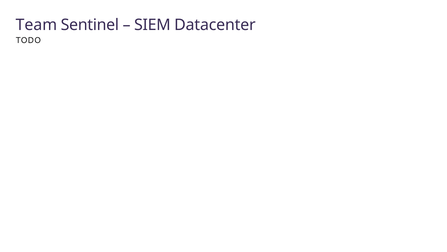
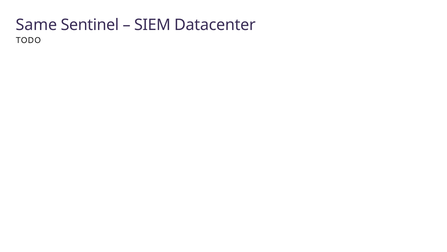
Team: Team -> Same (36, 25)
